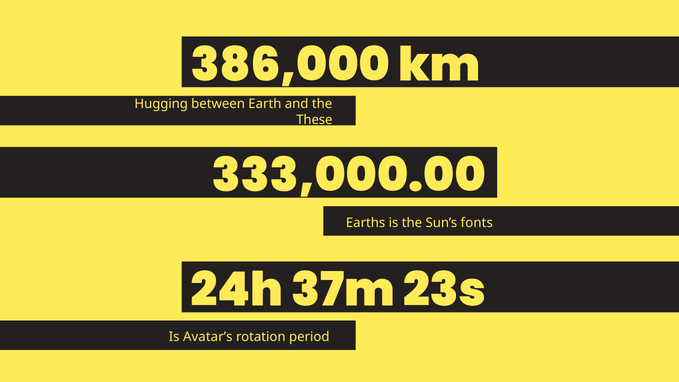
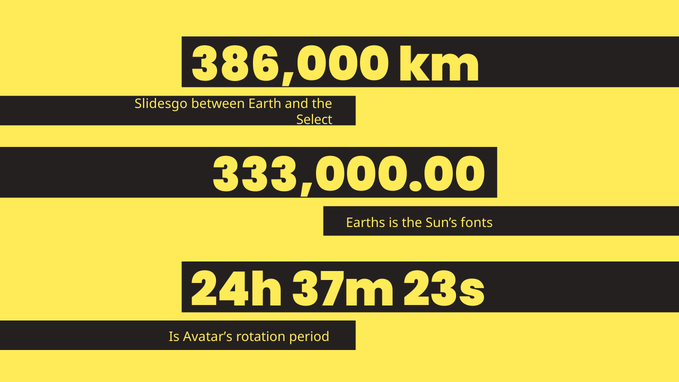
Hugging: Hugging -> Slidesgo (161, 104)
These: These -> Select (314, 120)
